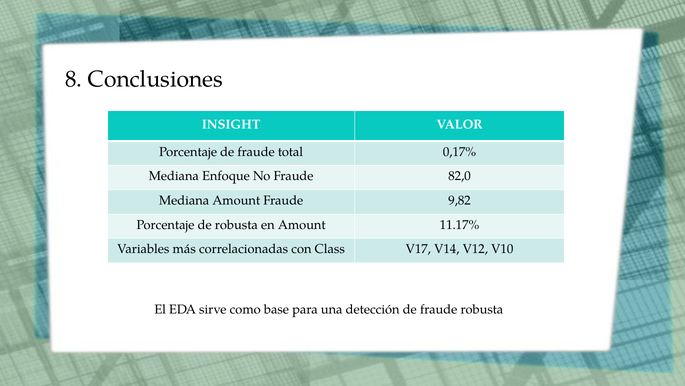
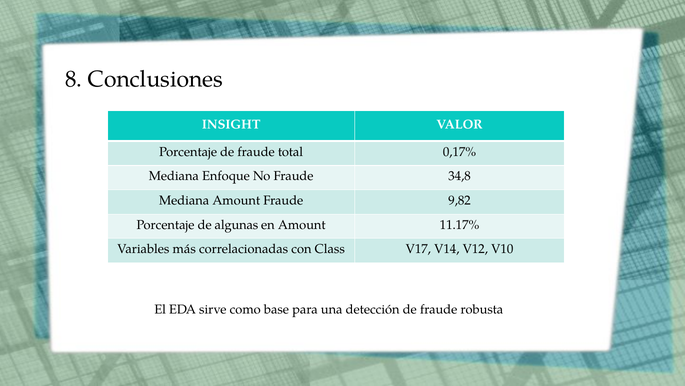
82,0: 82,0 -> 34,8 (460, 176)
de robusta: robusta -> algunas (236, 225)
